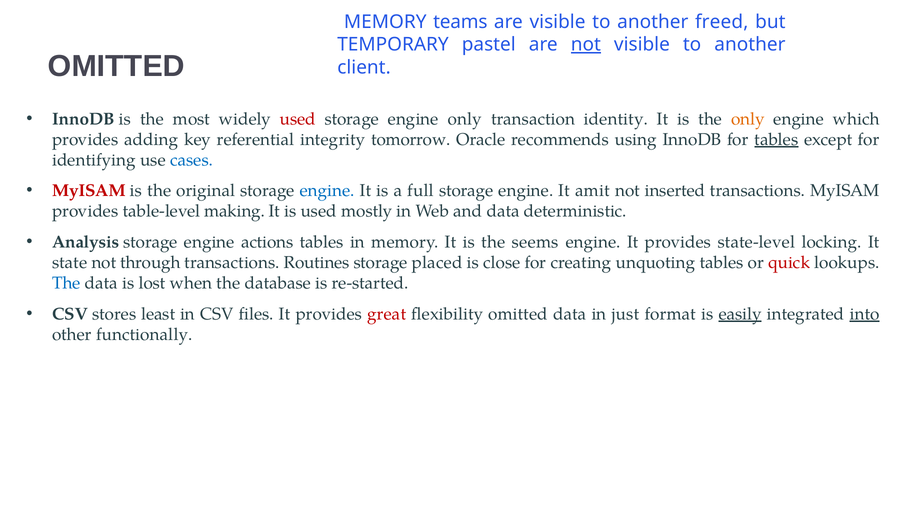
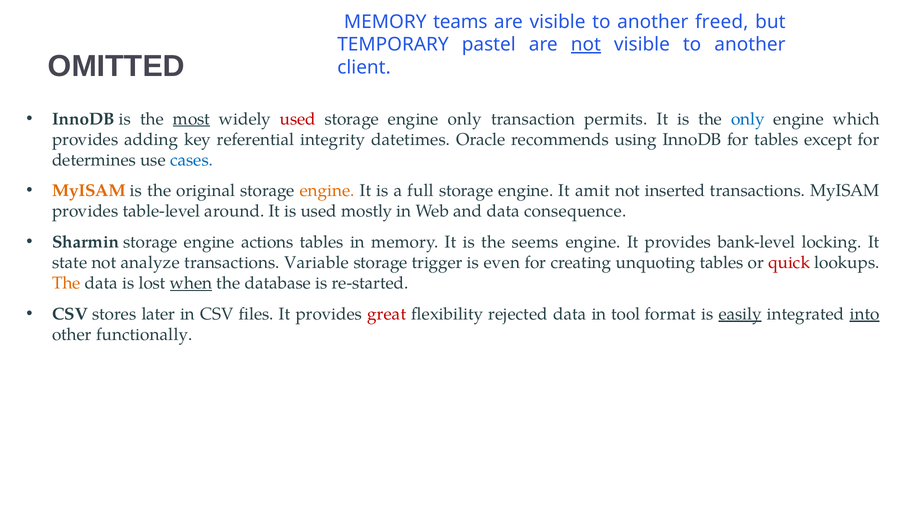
most underline: none -> present (192, 119)
identity: identity -> permits (616, 119)
only colour: orange -> blue (748, 119)
tomorrow: tomorrow -> datetimes (411, 139)
tables underline: present -> none (776, 139)
identifying: identifying -> determines (94, 160)
MyISAM colour: red -> orange (89, 191)
engine colour: blue -> orange (327, 191)
making: making -> around (234, 211)
deterministic: deterministic -> consequence (575, 211)
Analysis: Analysis -> Sharmin (86, 242)
state-level: state-level -> bank-level (756, 242)
through: through -> analyze (150, 263)
Routines: Routines -> Variable (317, 263)
placed: placed -> trigger (437, 263)
close: close -> even (502, 263)
The colour: blue -> orange (66, 283)
when underline: none -> present (191, 283)
least: least -> later (158, 314)
flexibility omitted: omitted -> rejected (518, 314)
just: just -> tool (626, 314)
